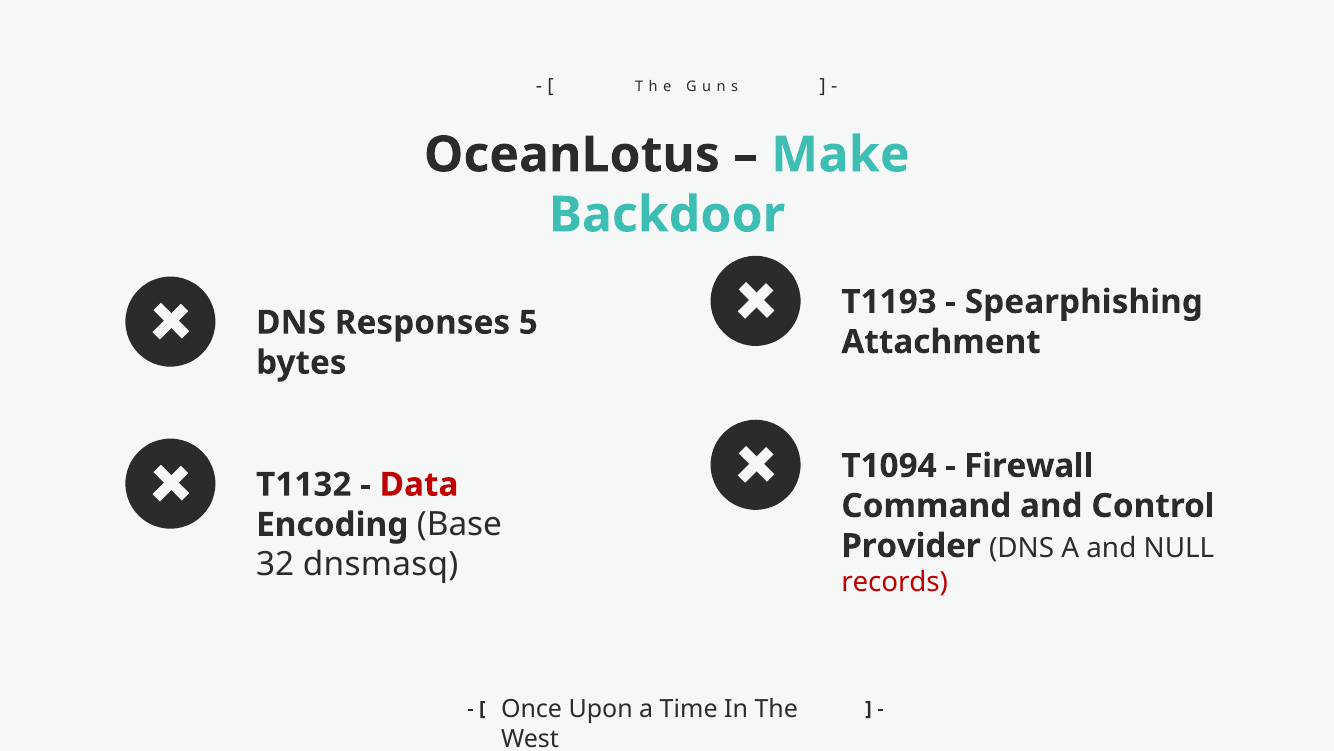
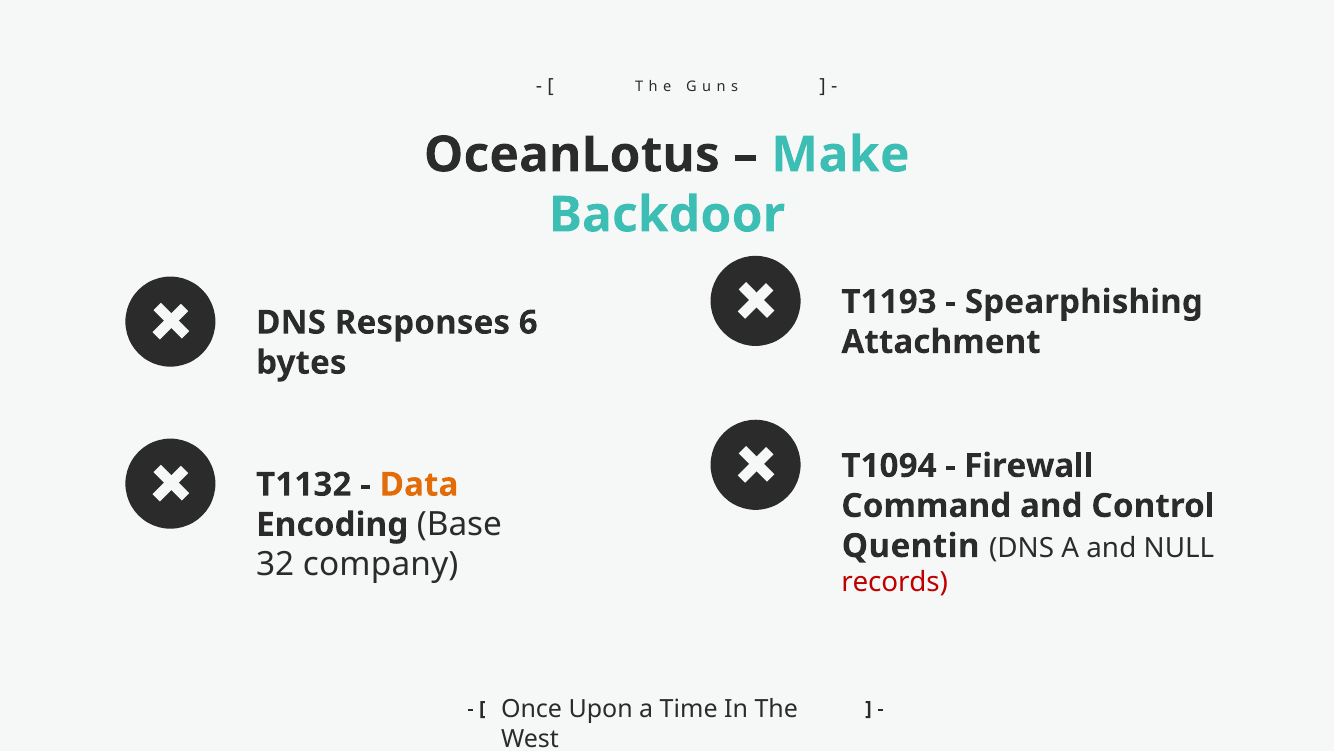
5: 5 -> 6 (528, 322)
Data colour: red -> orange (419, 484)
Provider: Provider -> Quentin (911, 546)
dnsmasq: dnsmasq -> company (381, 564)
